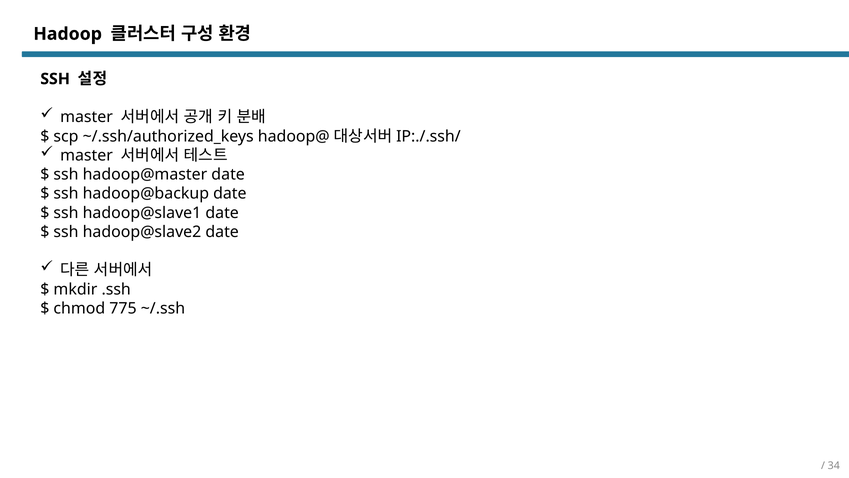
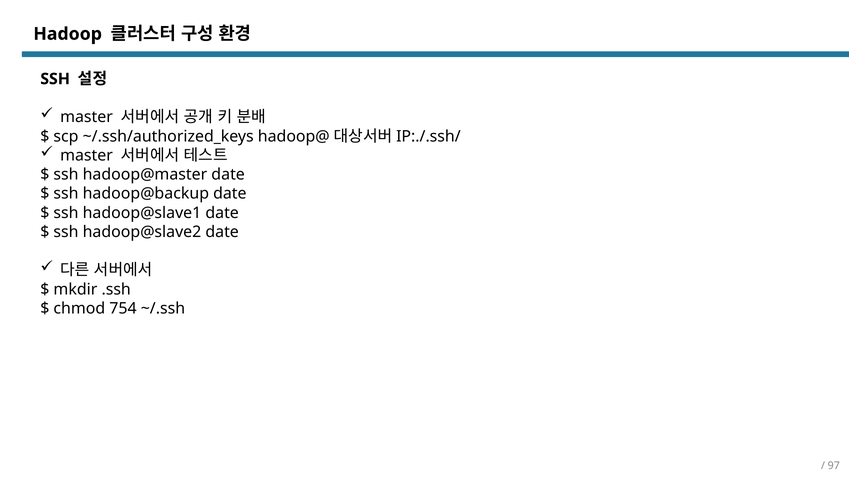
775: 775 -> 754 (123, 308)
34: 34 -> 97 (834, 465)
